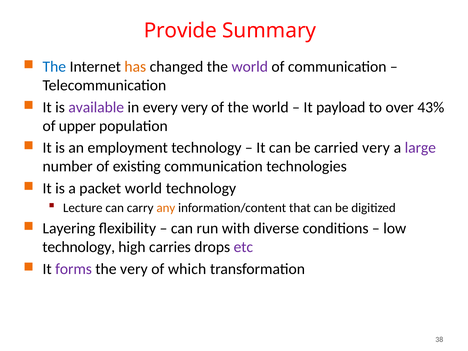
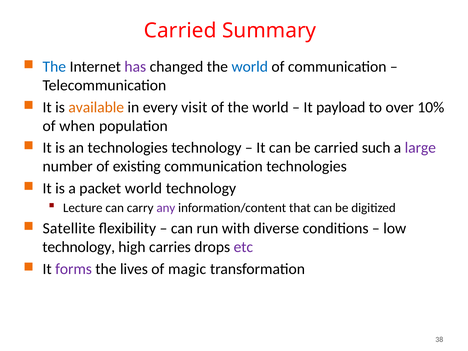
Provide: Provide -> Carried (180, 31)
has colour: orange -> purple (135, 67)
world colour: purple -> blue (250, 67)
available colour: purple -> orange (96, 107)
every very: very -> visit (194, 107)
43%: 43% -> 10% (431, 107)
upper: upper -> when (77, 126)
an employment: employment -> technologies (128, 148)
carried very: very -> such (376, 148)
any colour: orange -> purple (166, 208)
Layering: Layering -> Satellite (69, 228)
the very: very -> lives (134, 269)
which: which -> magic (187, 269)
